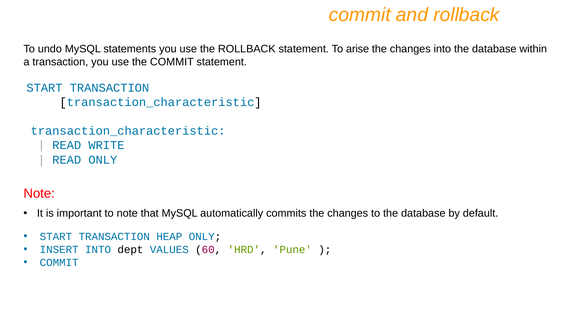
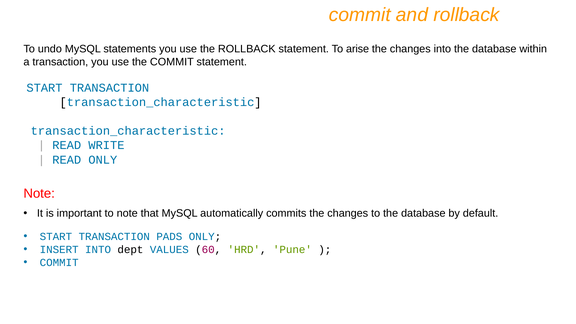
HEAP: HEAP -> PADS (169, 237)
